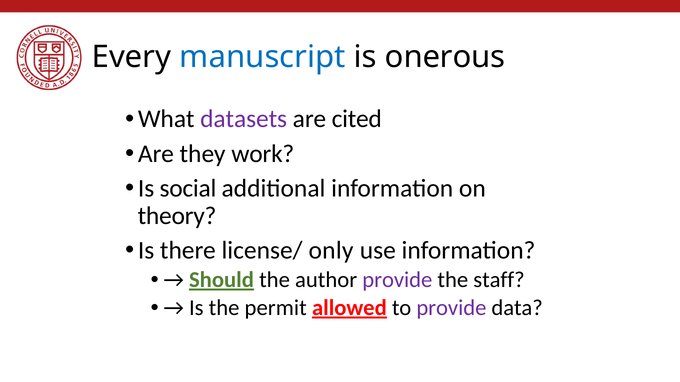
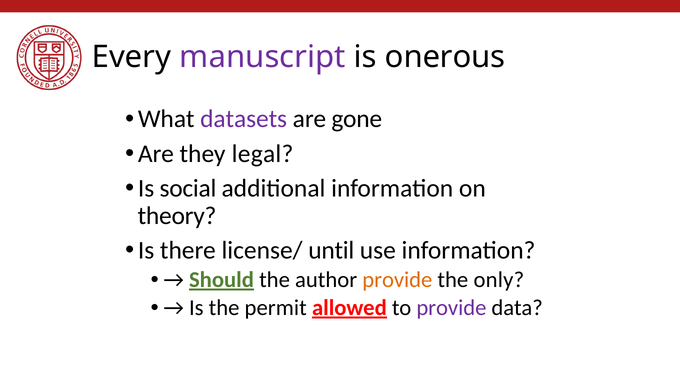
manuscript colour: blue -> purple (263, 57)
cited: cited -> gone (357, 119)
work: work -> legal (263, 154)
only: only -> until (331, 251)
provide colour: purple -> orange (397, 280)
staff: staff -> only (499, 280)
